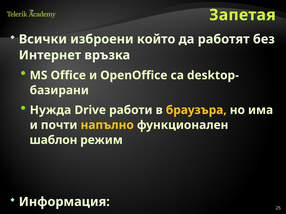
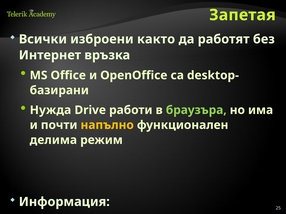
който: който -> както (156, 39)
браузъра colour: yellow -> light green (196, 110)
шаблон: шаблон -> делима (53, 140)
